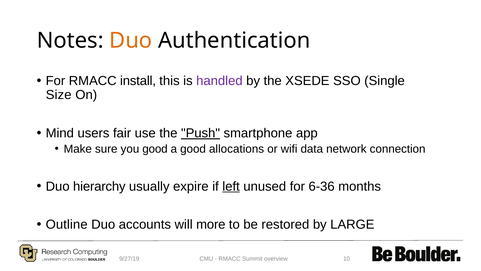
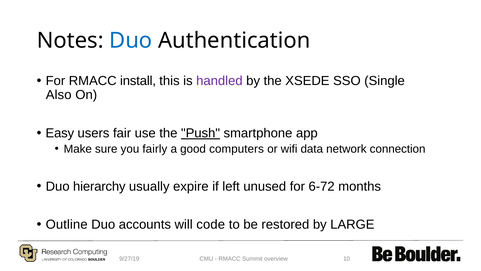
Duo colour: orange -> blue (131, 40)
Size: Size -> Also (59, 95)
Mind: Mind -> Easy (60, 133)
you good: good -> fairly (155, 149)
allocations: allocations -> computers (237, 149)
left underline: present -> none (231, 186)
6-36: 6-36 -> 6-72 (322, 186)
more: more -> code (211, 224)
